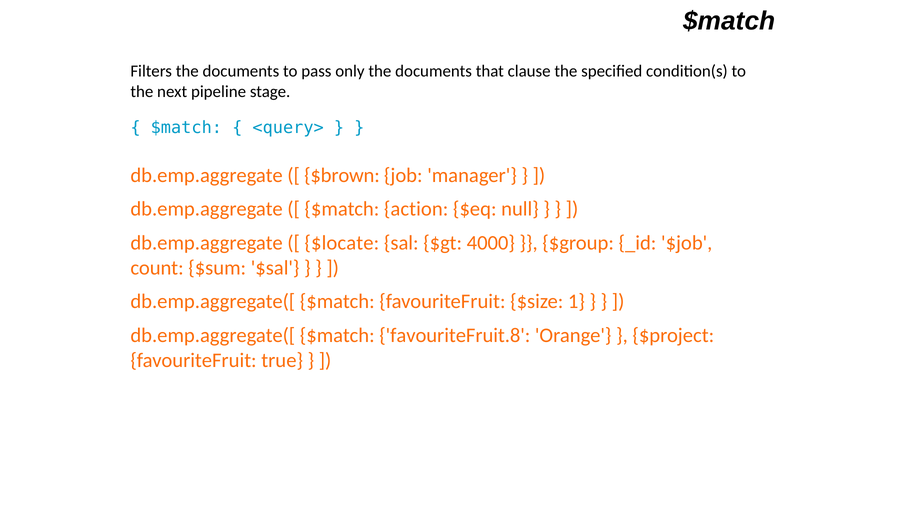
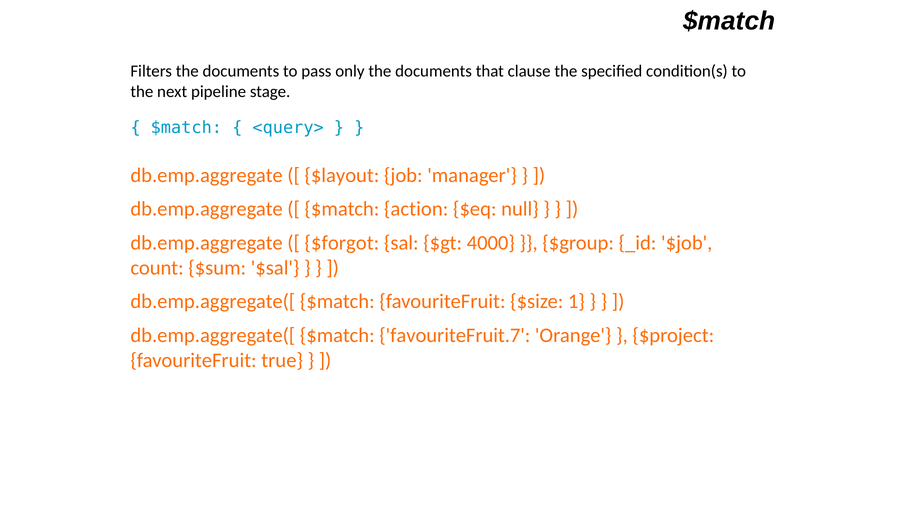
$brown: $brown -> $layout (342, 175)
$locate: $locate -> $forgot (342, 243)
favouriteFruit.8: favouriteFruit.8 -> favouriteFruit.7 (455, 335)
